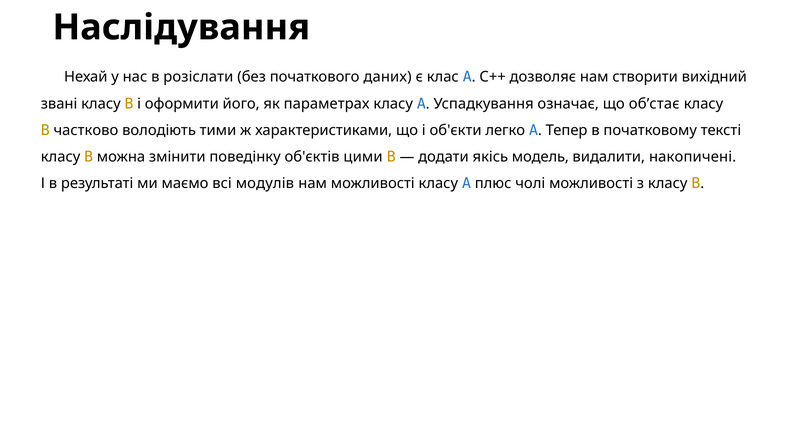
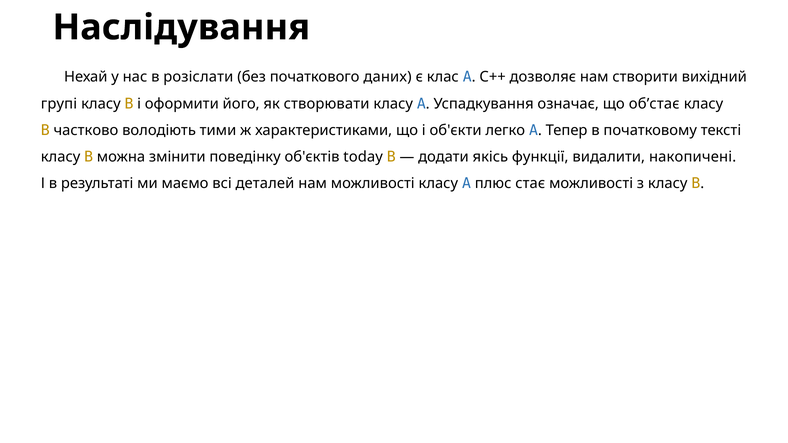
звані: звані -> групі (59, 104)
параметрах: параметрах -> створювати (327, 104)
цими: цими -> today (363, 157)
модель: модель -> функції (540, 157)
модулів: модулів -> деталей (265, 184)
чолі: чолі -> стає (530, 184)
